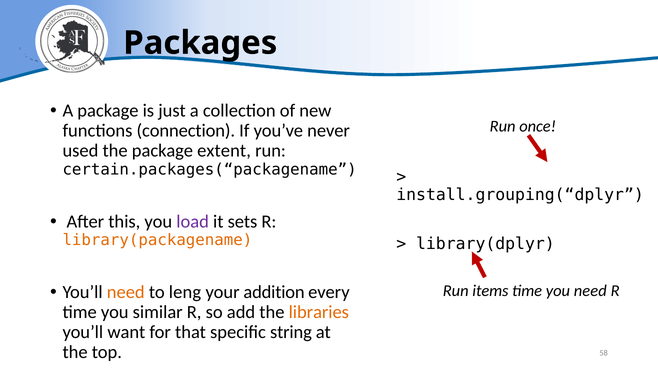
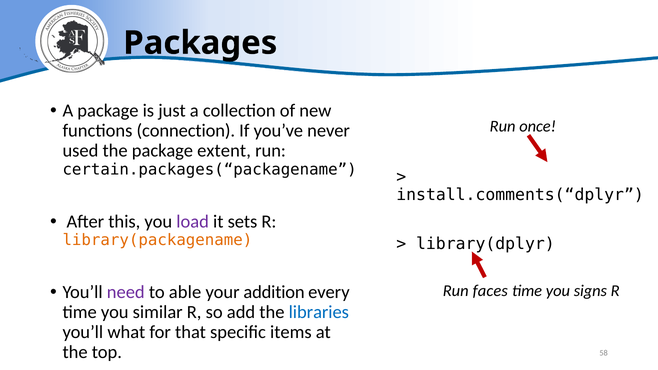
install.grouping(“dplyr: install.grouping(“dplyr -> install.comments(“dplyr (520, 195)
need colour: orange -> purple (126, 292)
leng: leng -> able (185, 292)
items: items -> faces (490, 291)
you need: need -> signs (590, 291)
libraries colour: orange -> blue (319, 312)
want: want -> what (126, 332)
string: string -> items (291, 332)
